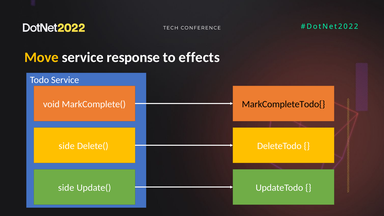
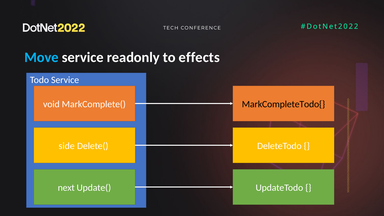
Move colour: yellow -> light blue (42, 57)
response: response -> readonly (133, 57)
side: side -> next (66, 188)
